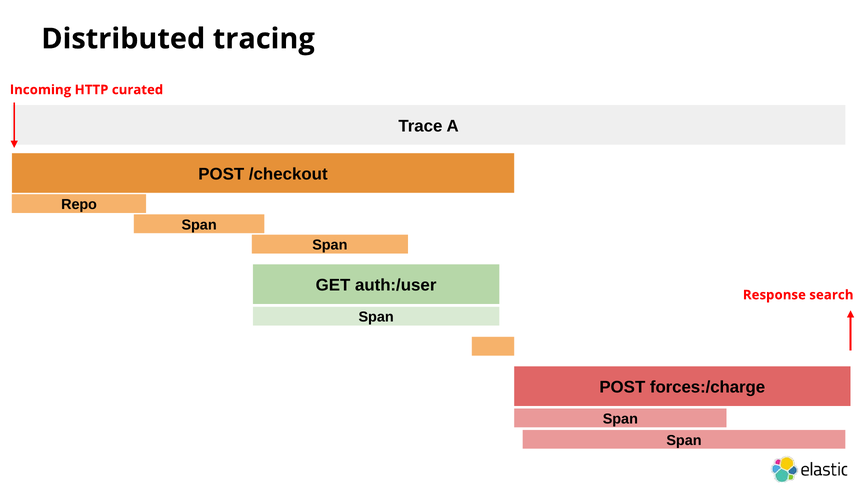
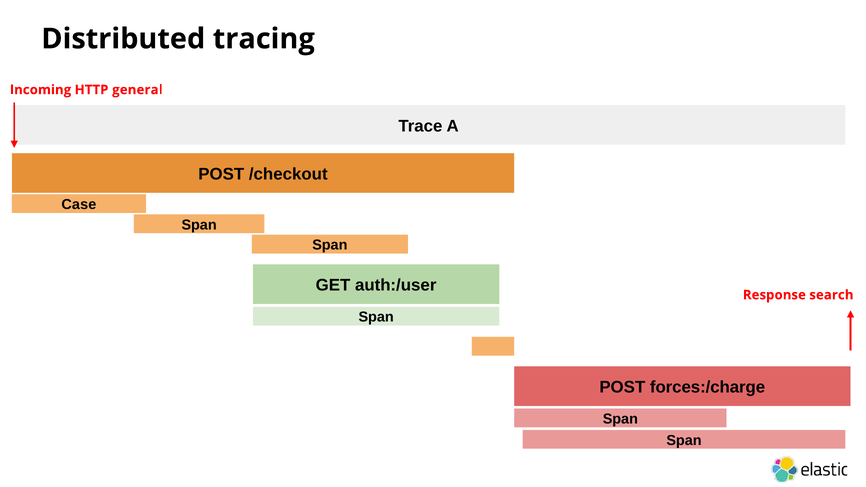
curated: curated -> general (137, 90)
Repo: Repo -> Case (79, 205)
